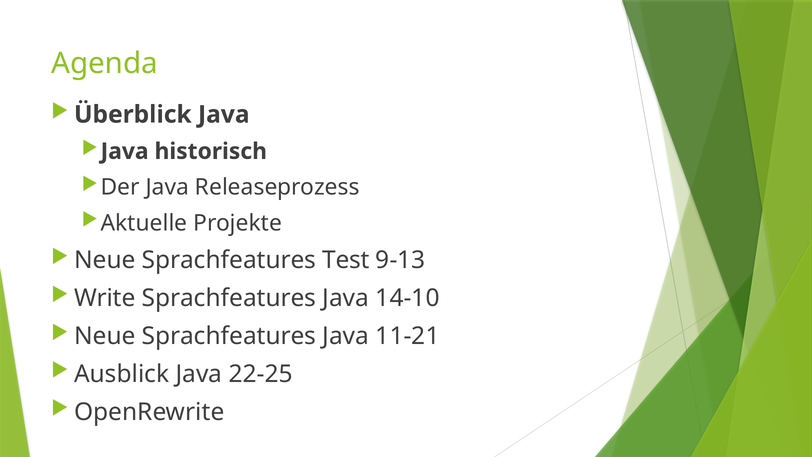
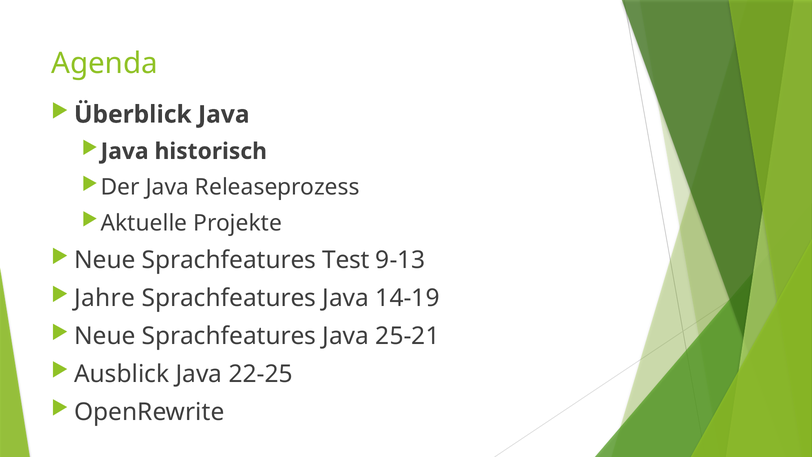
Write: Write -> Jahre (105, 298)
14-10: 14-10 -> 14-19 (408, 298)
11-21: 11-21 -> 25-21 (408, 336)
